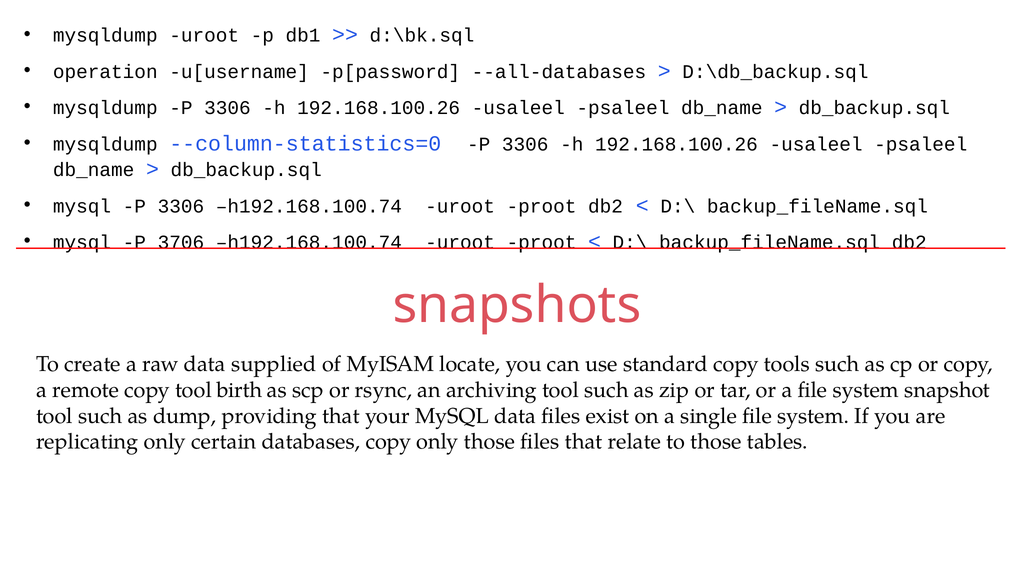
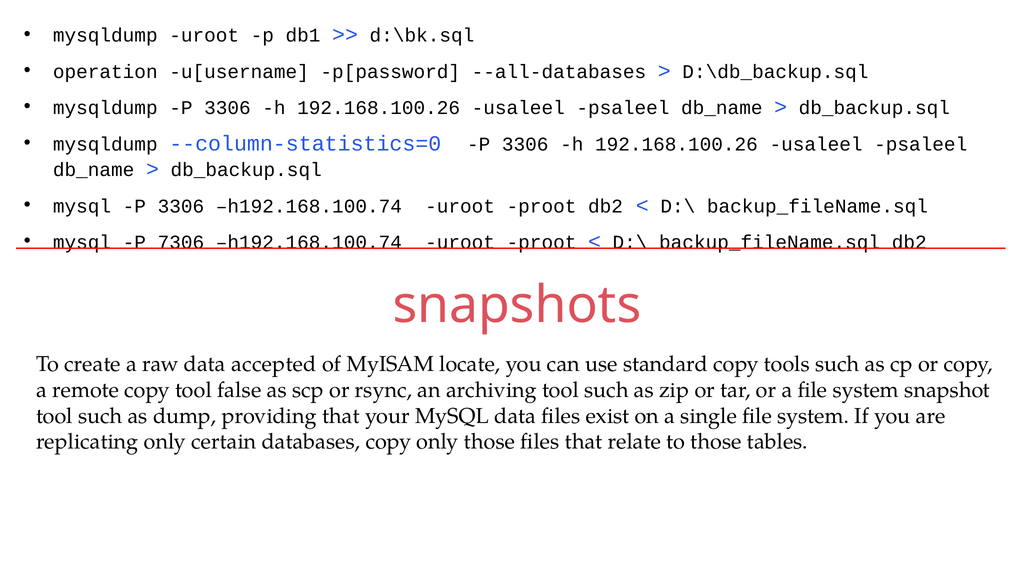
3706: 3706 -> 7306 (181, 242)
supplied: supplied -> accepted (274, 364)
birth: birth -> false (239, 390)
